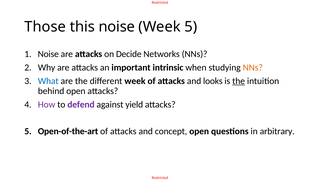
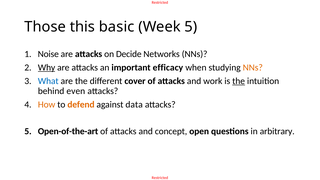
this noise: noise -> basic (117, 27)
Why underline: none -> present (47, 68)
intrinsic: intrinsic -> efficacy (168, 68)
different week: week -> cover (135, 81)
looks: looks -> work (213, 81)
behind open: open -> even (76, 91)
How colour: purple -> orange (47, 104)
defend colour: purple -> orange (81, 104)
yield: yield -> data (134, 104)
